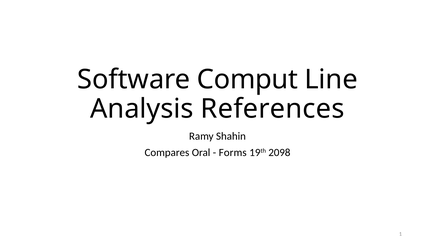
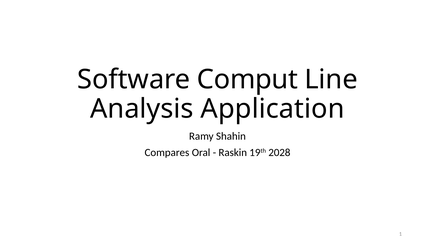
References: References -> Application (273, 109)
Forms: Forms -> Raskin (233, 152)
2098: 2098 -> 2028 (279, 152)
